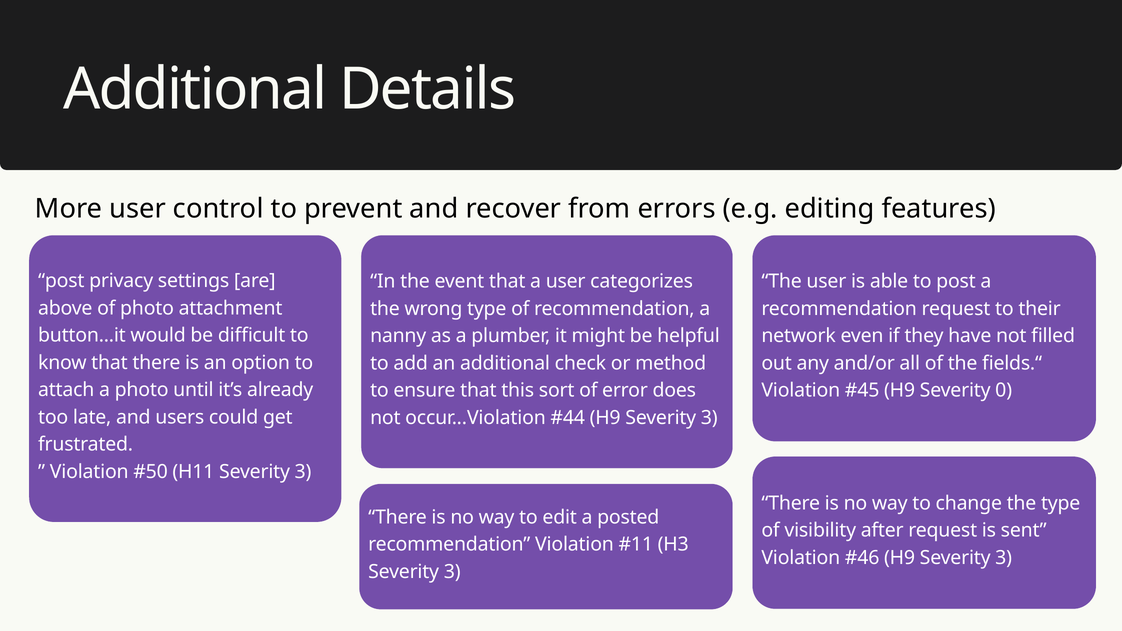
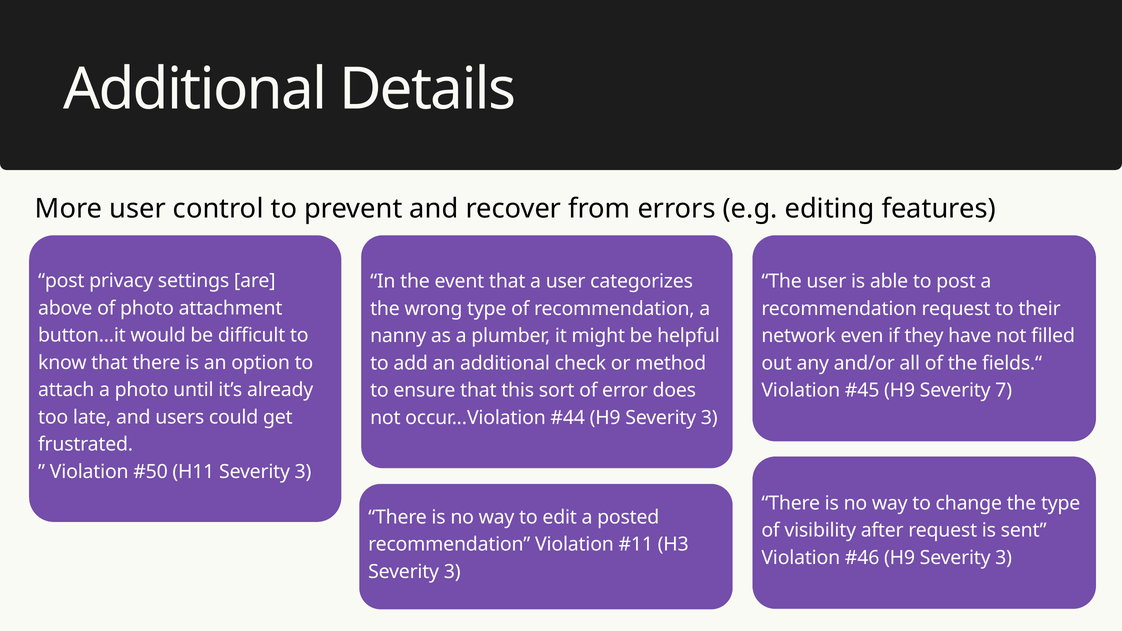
0: 0 -> 7 (1004, 391)
